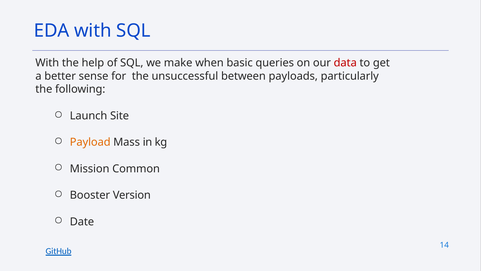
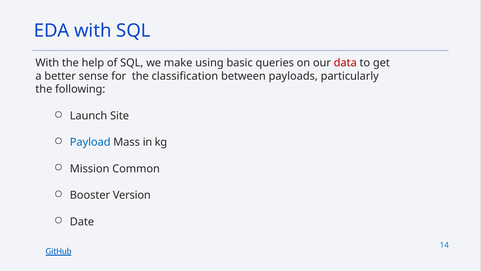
when: when -> using (209, 63)
unsuccessful: unsuccessful -> classification (185, 76)
Payload colour: orange -> blue (90, 142)
